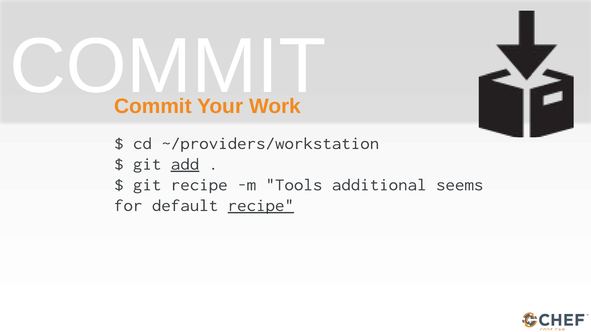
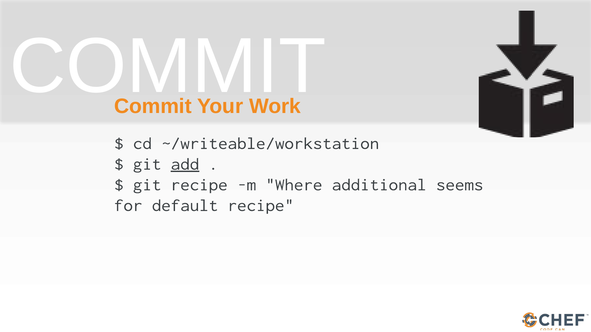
~/providers/workstation: ~/providers/workstation -> ~/writeable/workstation (270, 143)
Tools: Tools -> Where (294, 185)
recipe underline: present -> none (261, 206)
